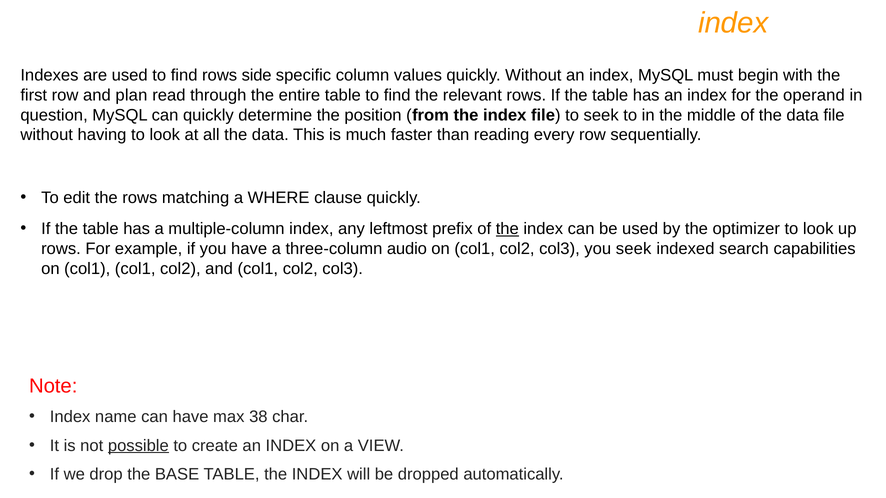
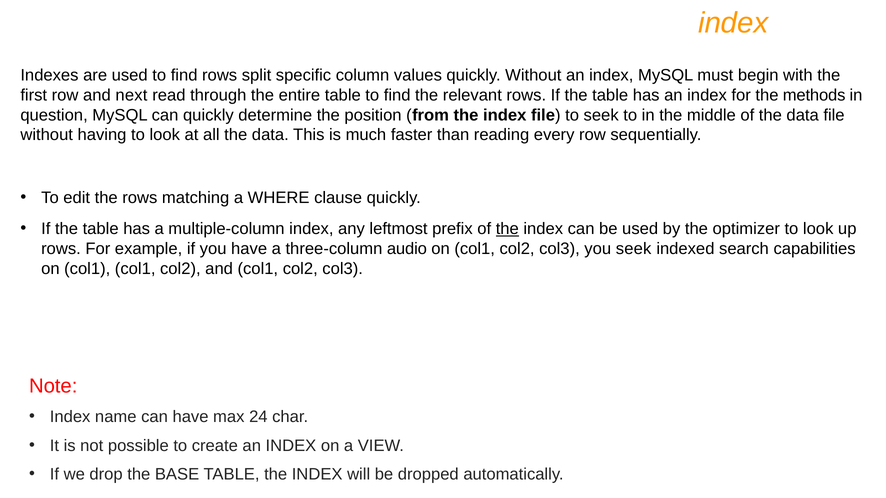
side: side -> split (257, 75)
plan: plan -> next (131, 95)
operand: operand -> methods (814, 95)
38: 38 -> 24 (258, 417)
possible underline: present -> none (138, 446)
